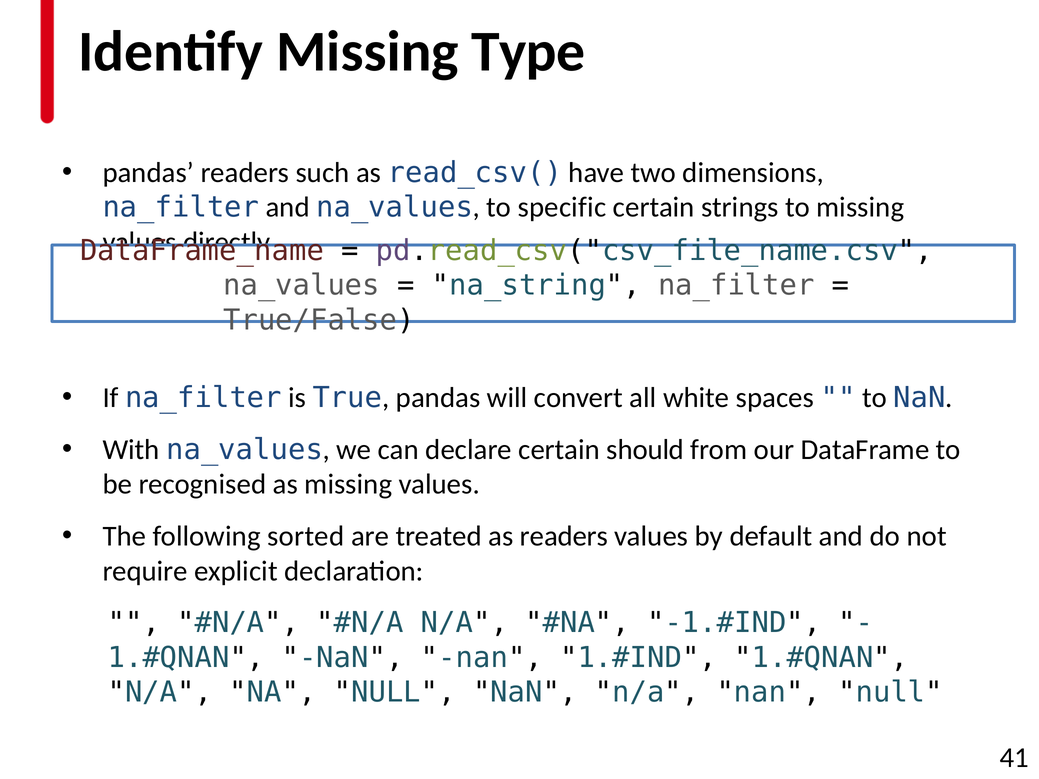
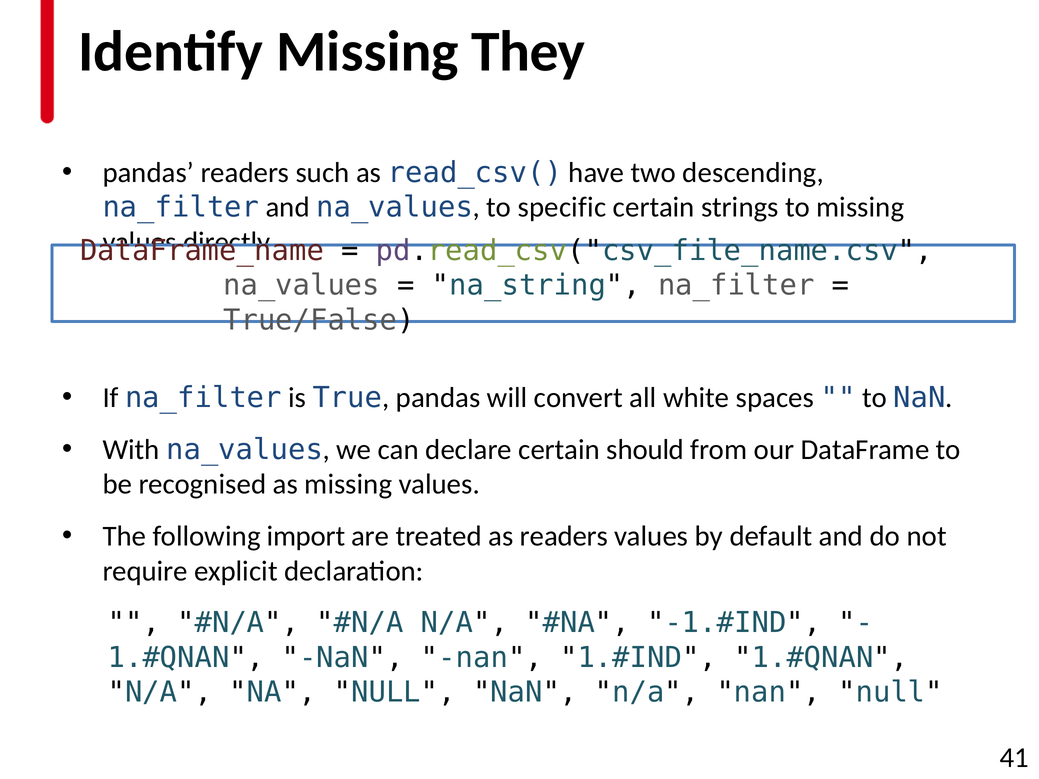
Type: Type -> They (528, 52)
dimensions: dimensions -> descending (753, 173)
sorted: sorted -> import (306, 537)
